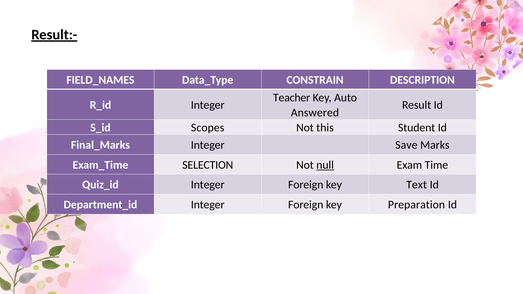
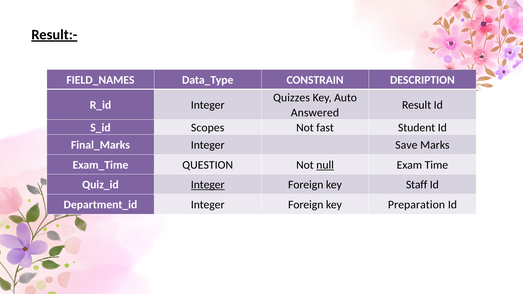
Teacher: Teacher -> Quizzes (292, 98)
this: this -> fast (325, 128)
SELECTION: SELECTION -> QUESTION (208, 165)
Integer underline: none -> present (208, 185)
Text: Text -> Staff (417, 185)
